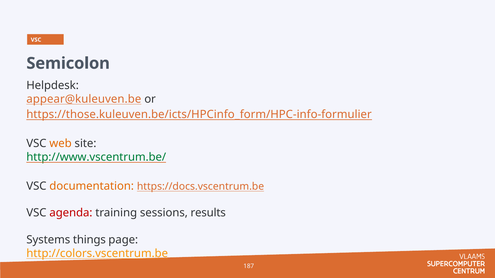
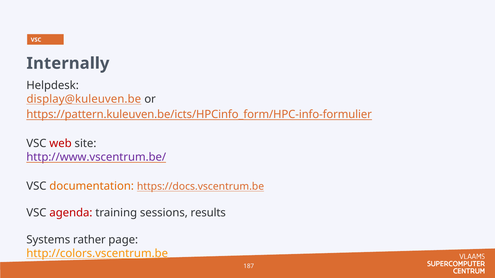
Semicolon: Semicolon -> Internally (68, 63)
appear@kuleuven.be: appear@kuleuven.be -> display@kuleuven.be (84, 99)
https://those.kuleuven.be/icts/HPCinfo_form/HPC-info-formulier: https://those.kuleuven.be/icts/HPCinfo_form/HPC-info-formulier -> https://pattern.kuleuven.be/icts/HPCinfo_form/HPC-info-formulier (199, 115)
web colour: orange -> red (61, 144)
http://www.vscentrum.be/ colour: green -> purple (96, 157)
things: things -> rather (89, 240)
